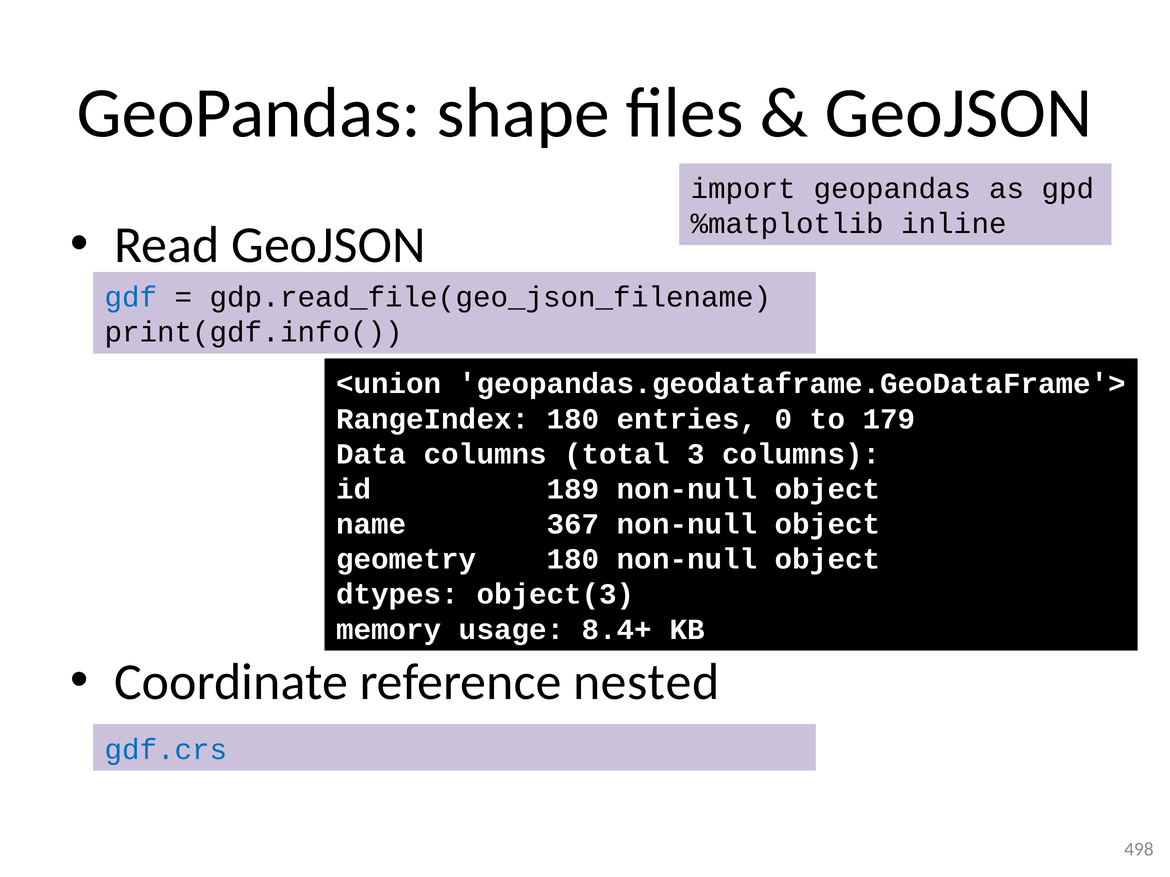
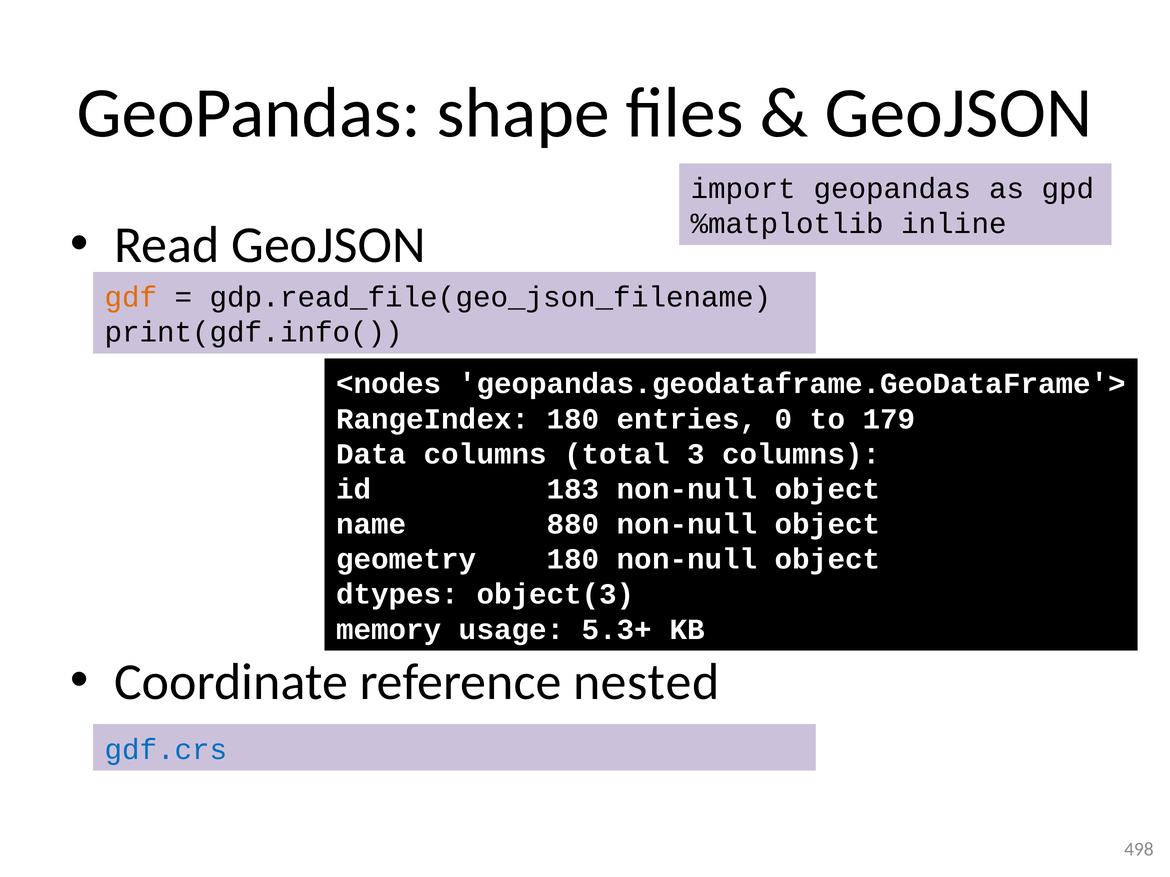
gdf colour: blue -> orange (131, 297)
<union: <union -> <nodes (389, 384)
189: 189 -> 183 (573, 489)
367: 367 -> 880 (573, 524)
8.4+: 8.4+ -> 5.3+ (617, 630)
